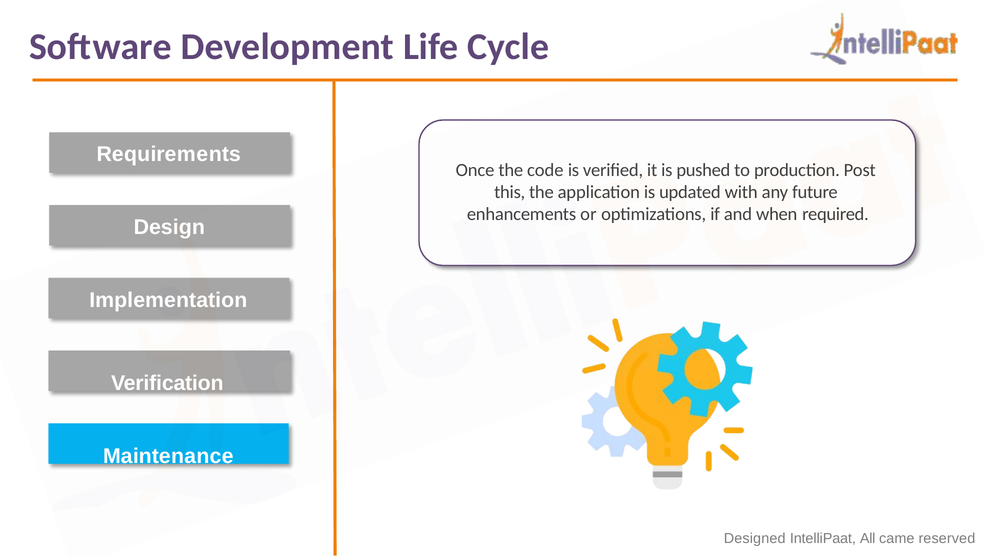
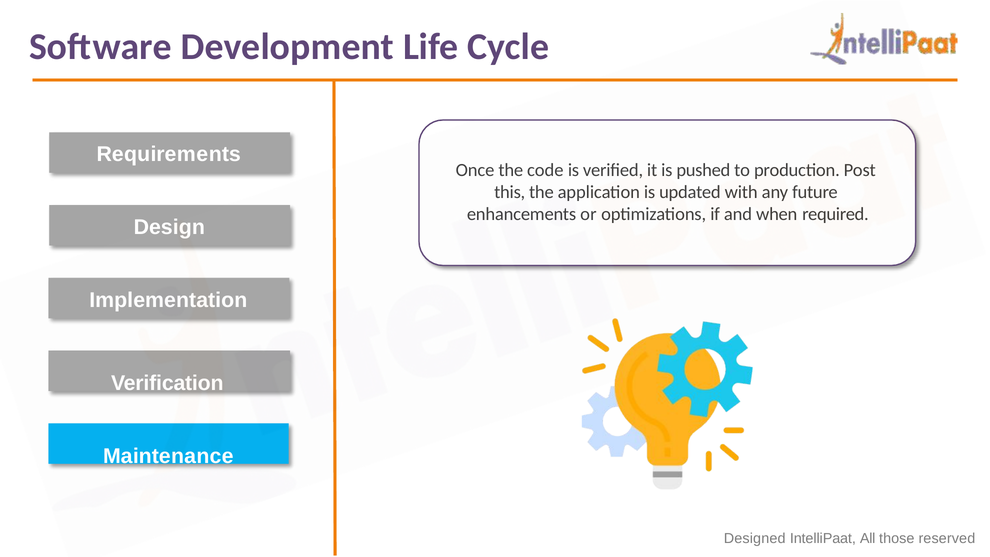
came: came -> those (897, 538)
